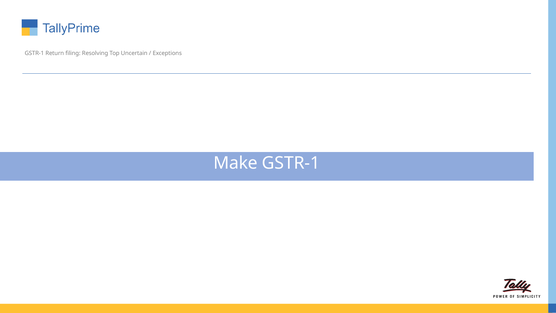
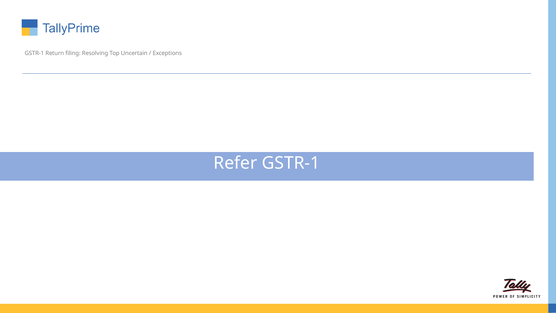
Make: Make -> Refer (235, 163)
